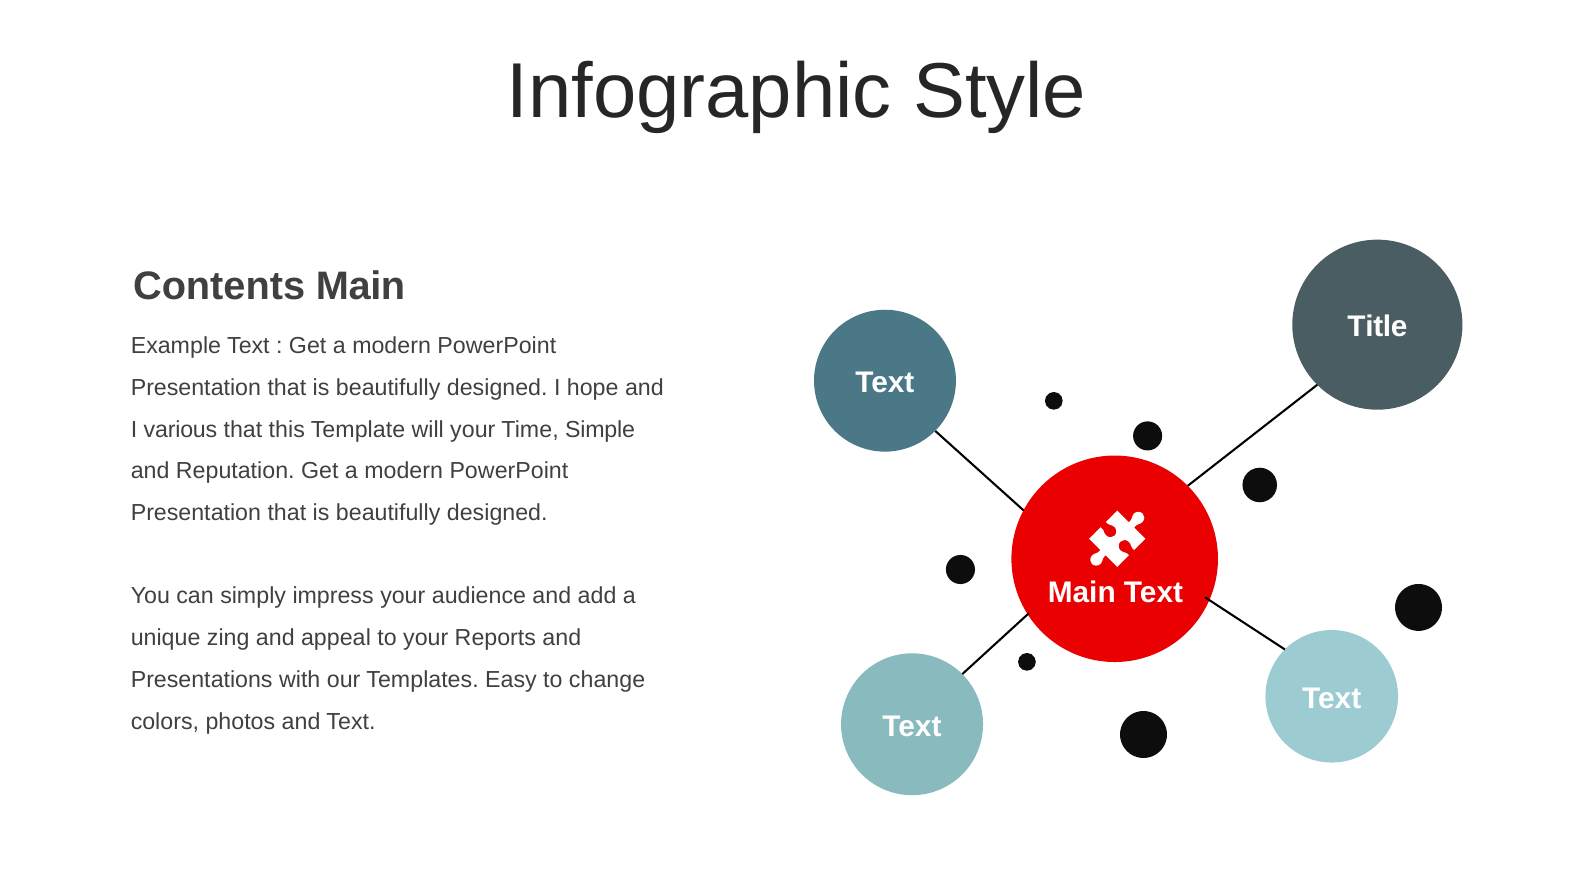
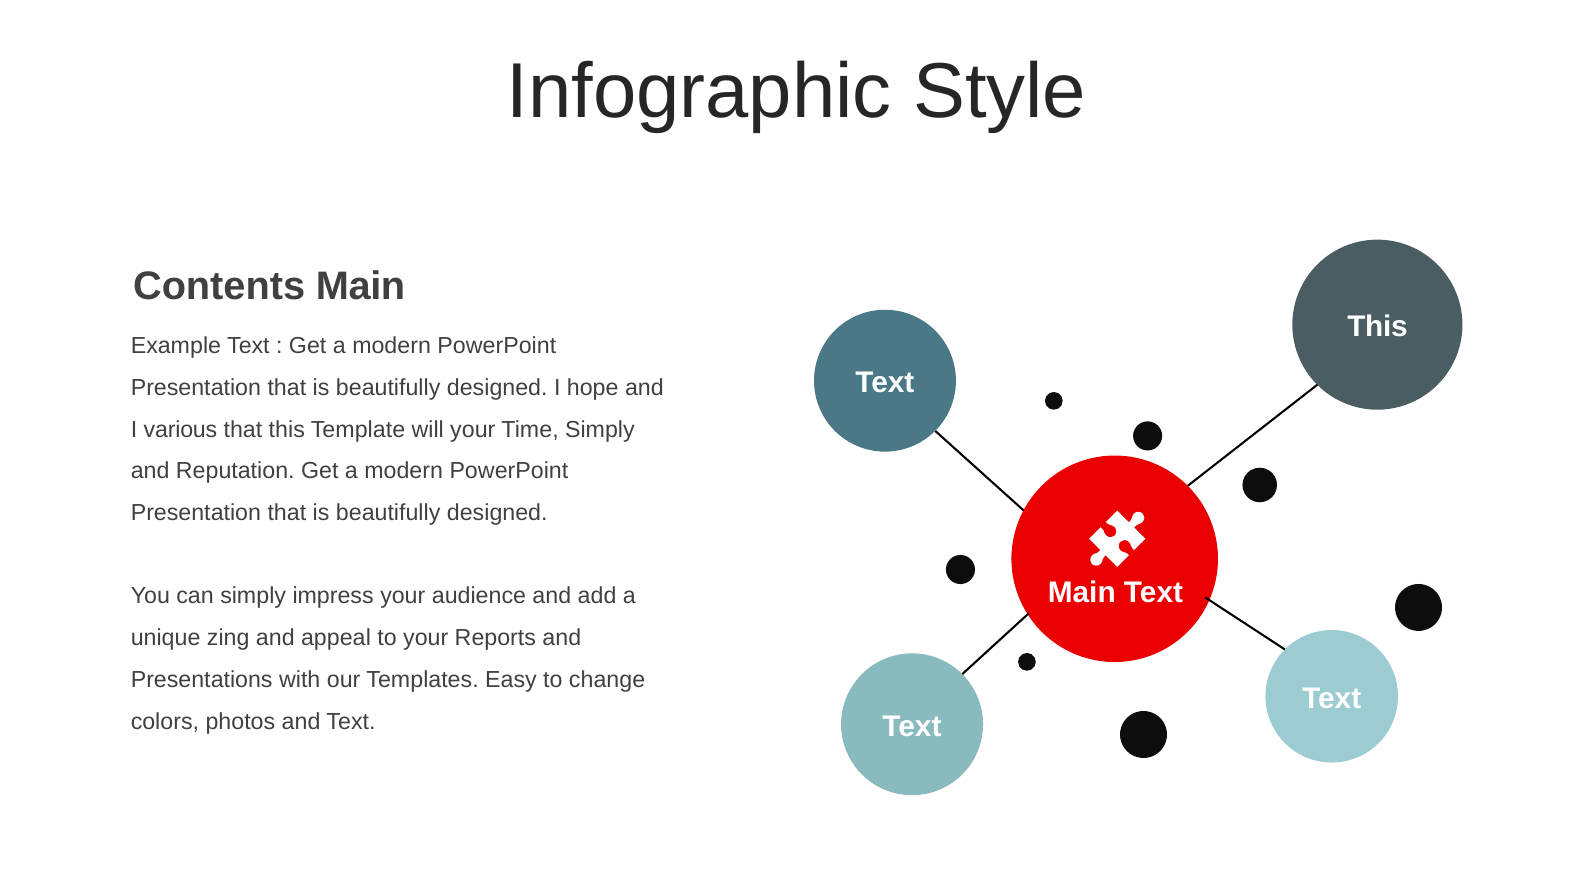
Title: Title -> This (1377, 327)
Time Simple: Simple -> Simply (600, 430)
